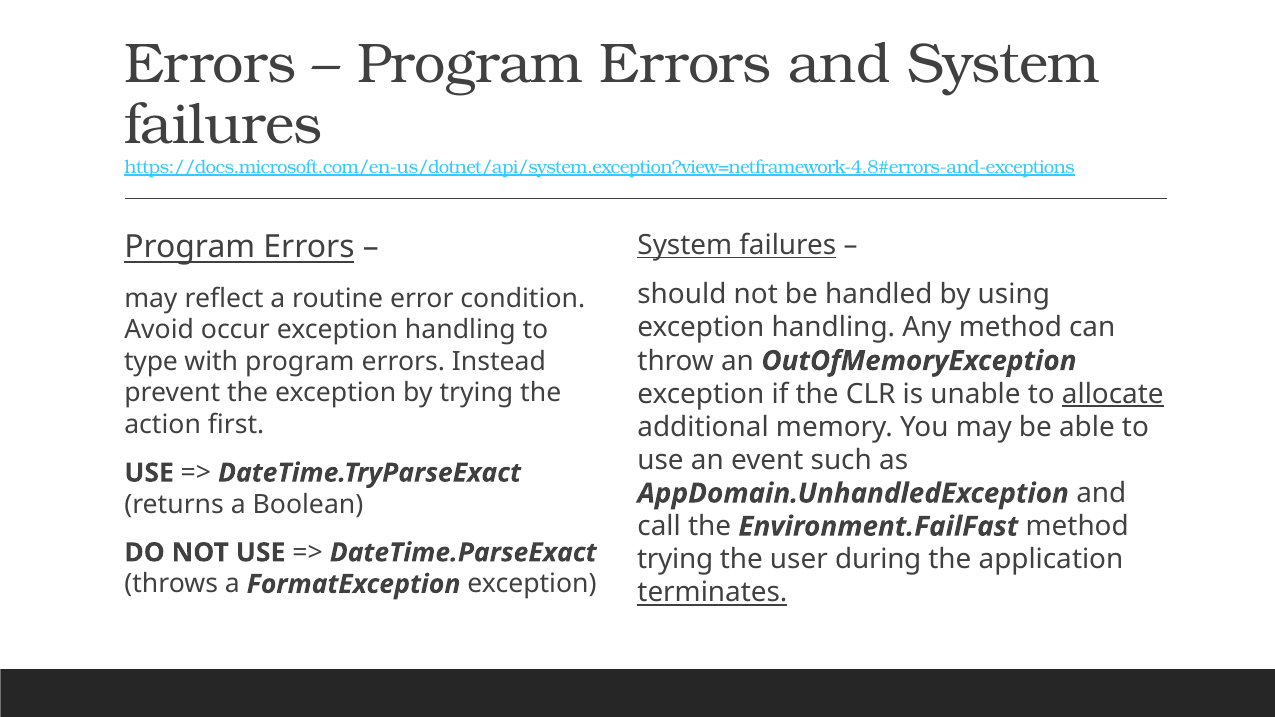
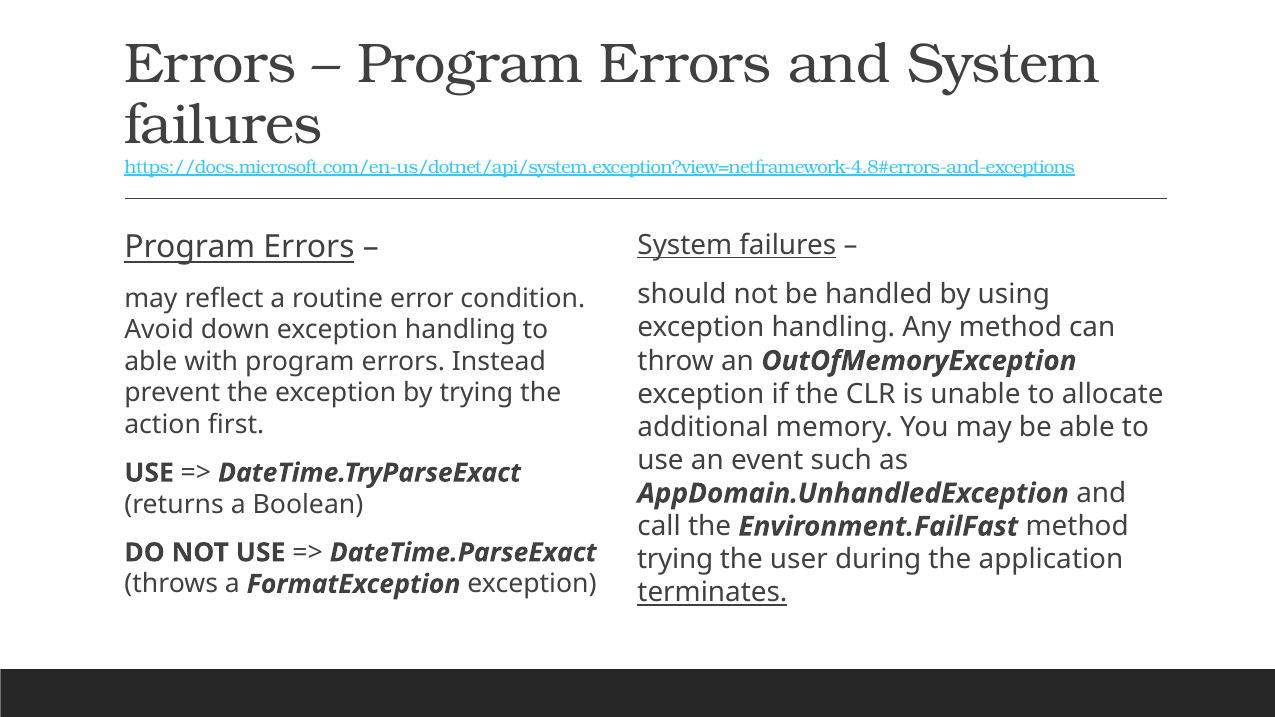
occur: occur -> down (236, 330)
type: type -> able (151, 362)
allocate underline: present -> none (1113, 394)
